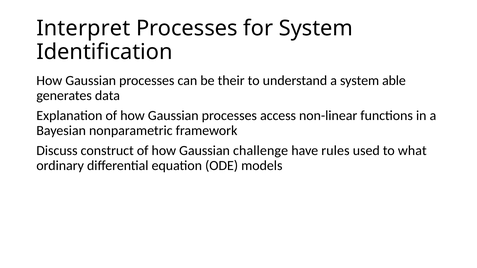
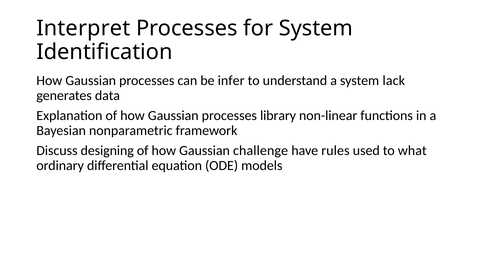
their: their -> infer (231, 81)
able: able -> lack (394, 81)
access: access -> library (278, 116)
construct: construct -> designing (107, 151)
